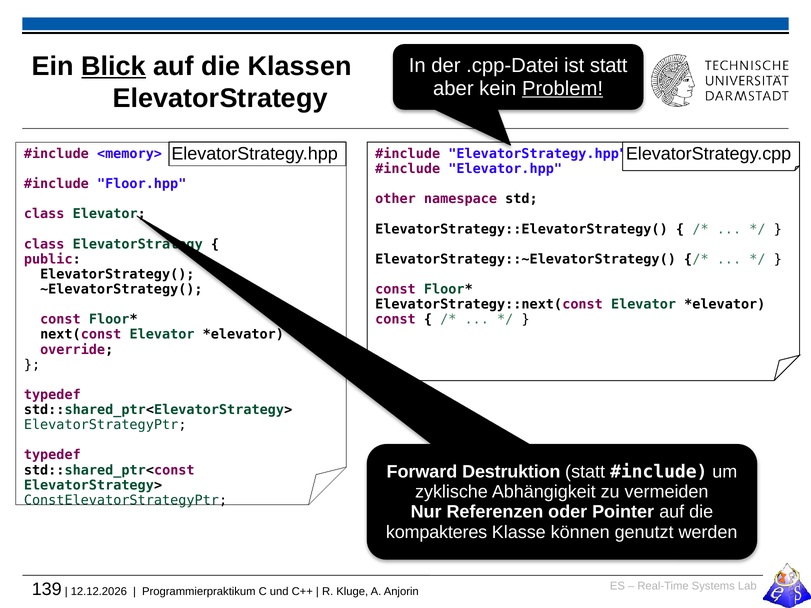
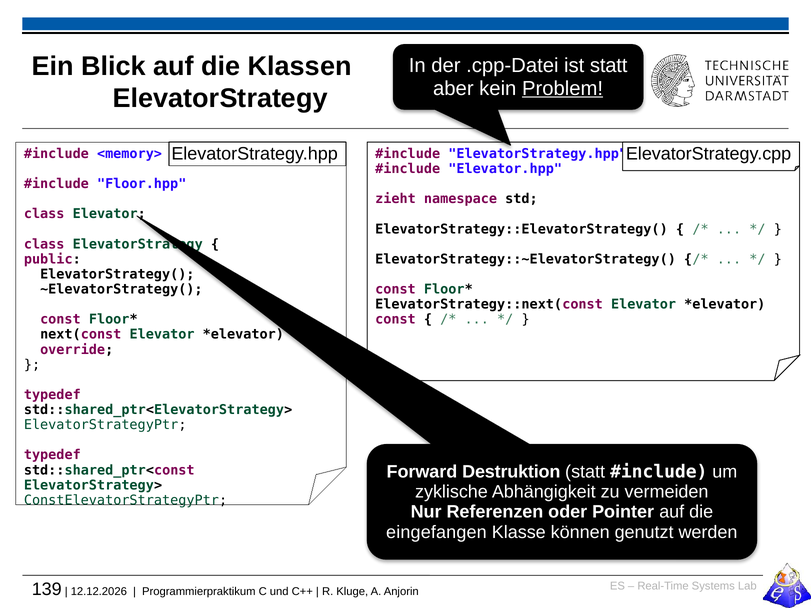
Blick underline: present -> none (114, 66)
other: other -> zieht (395, 199)
kompakteres: kompakteres -> eingefangen (436, 532)
